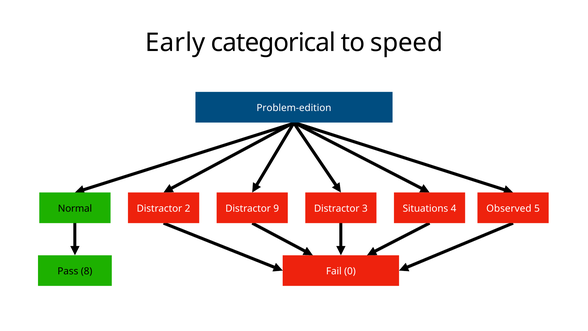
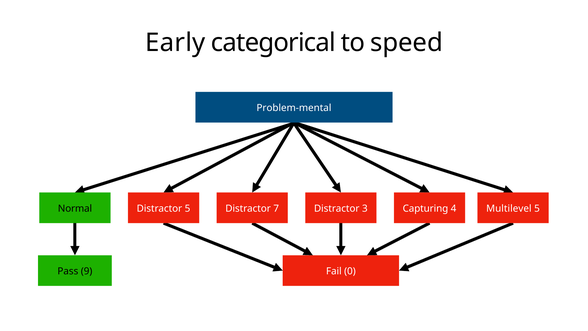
Problem-edition: Problem-edition -> Problem-mental (294, 108)
Distractor 2: 2 -> 5 (188, 208)
9: 9 -> 7 (276, 208)
Situations: Situations -> Capturing (425, 208)
Observed: Observed -> Multilevel (509, 208)
8: 8 -> 9 (87, 271)
